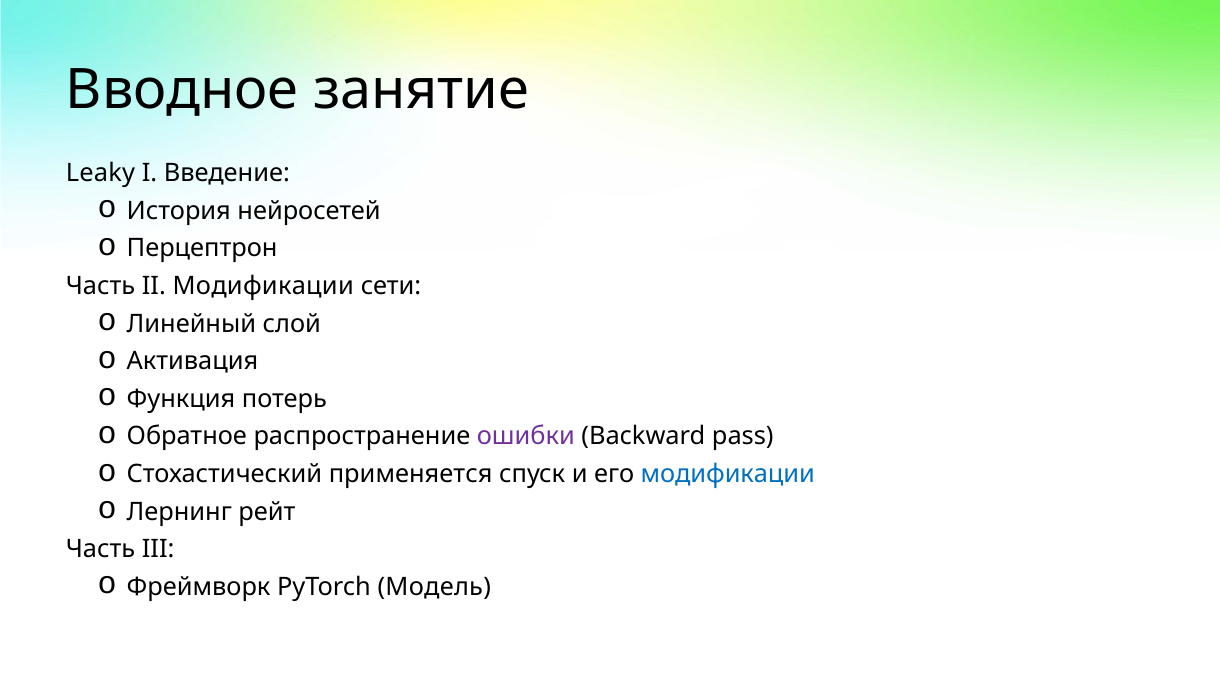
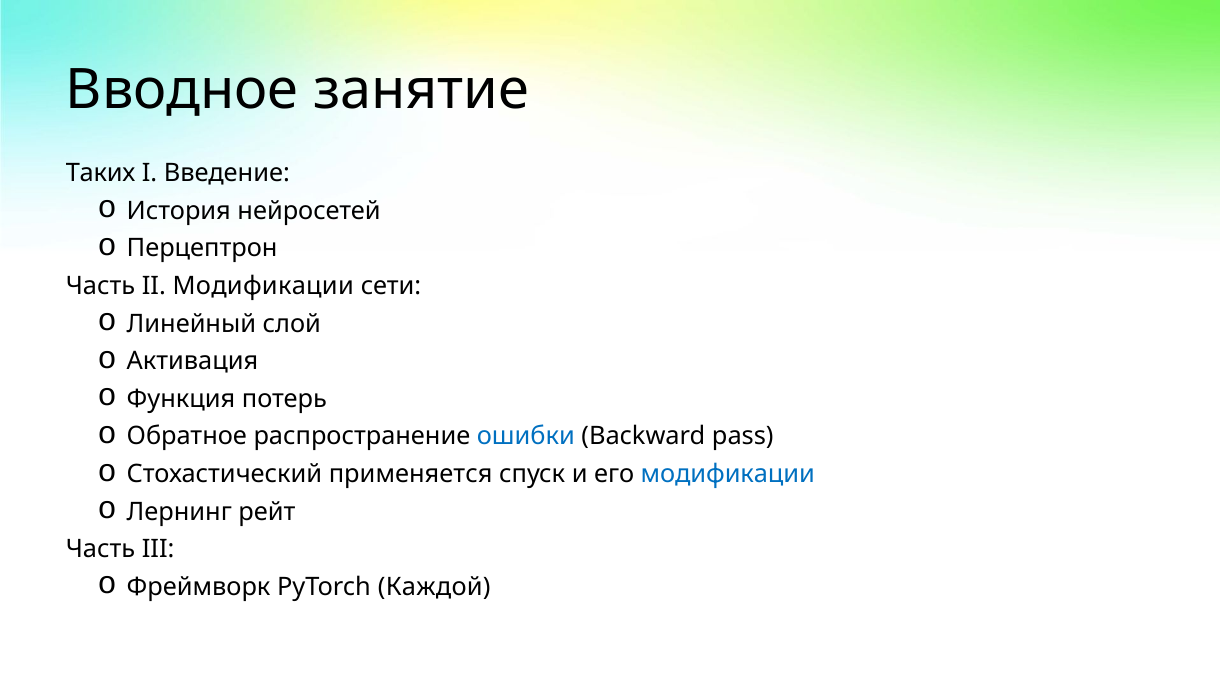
Leaky: Leaky -> Таких (101, 173)
ошибки colour: purple -> blue (526, 437)
Модель: Модель -> Каждой (434, 587)
